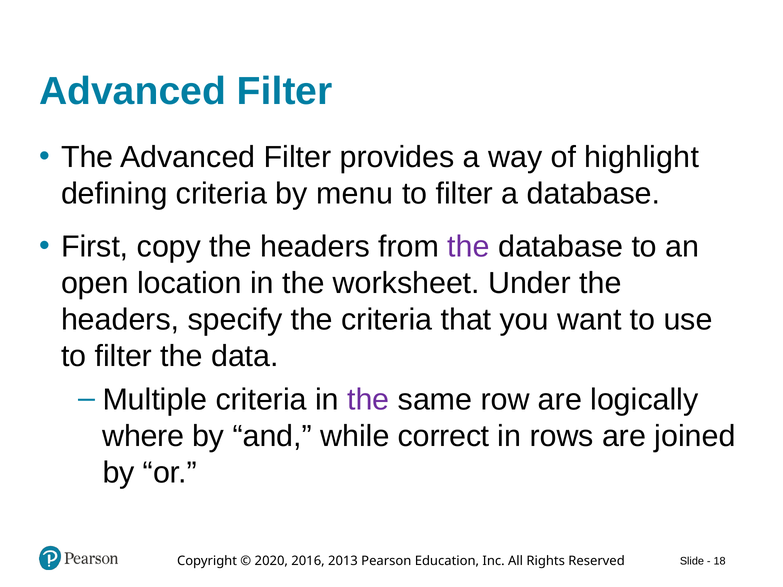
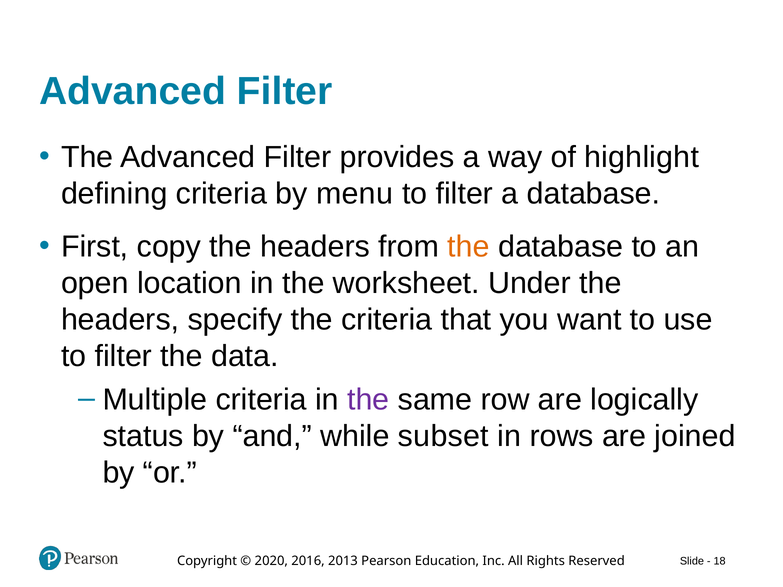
the colour: purple -> orange (469, 247)
where: where -> status (143, 436)
correct: correct -> subset (443, 436)
